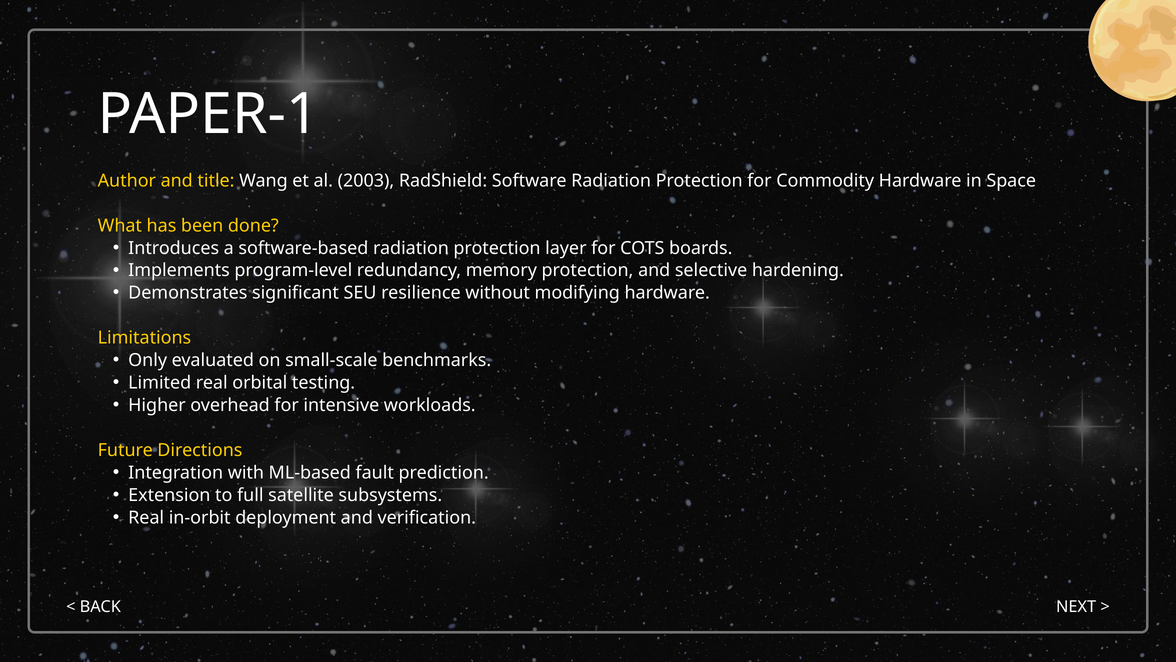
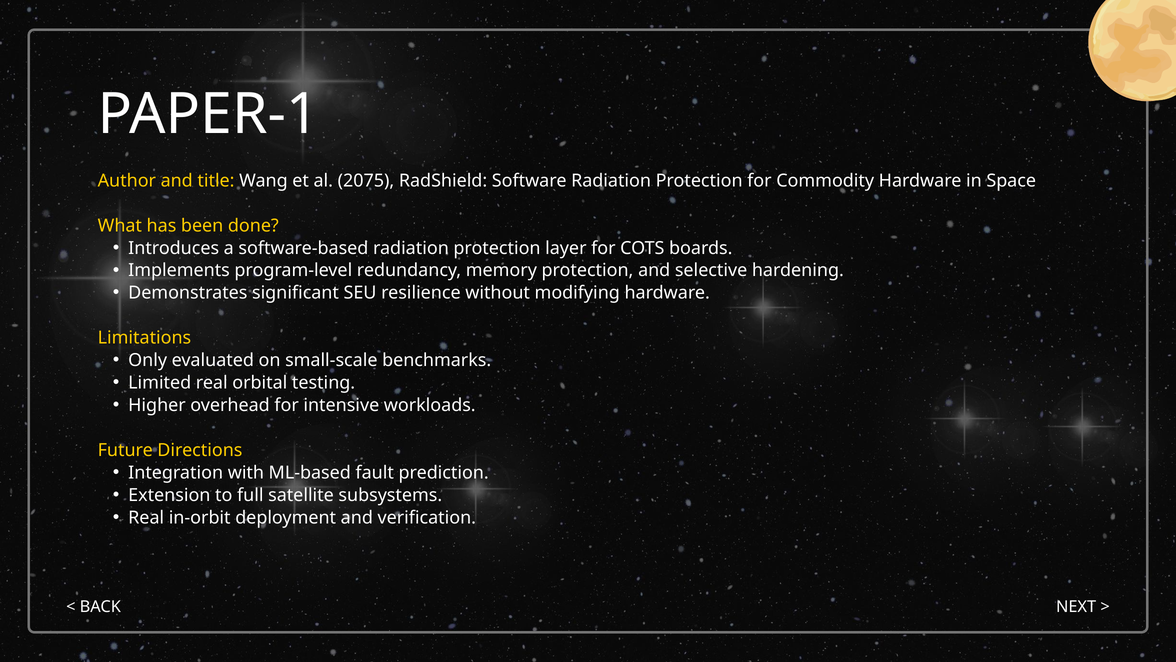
2003: 2003 -> 2075 (366, 181)
